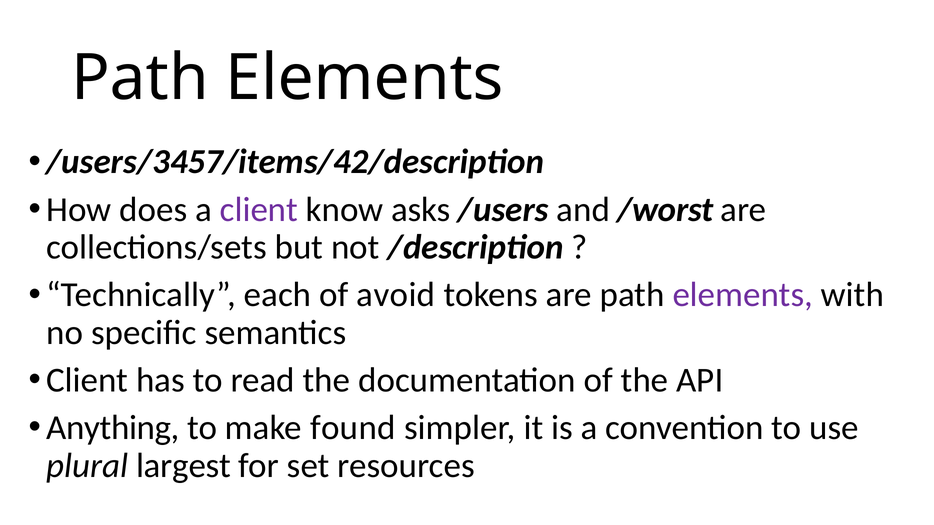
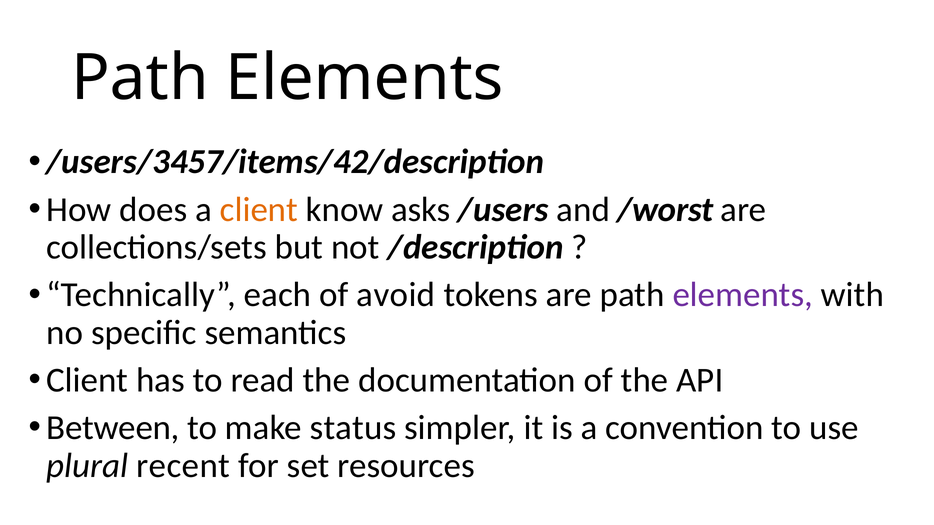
client colour: purple -> orange (259, 210)
Anything: Anything -> Between (113, 428)
found: found -> status (353, 428)
largest: largest -> recent (183, 466)
